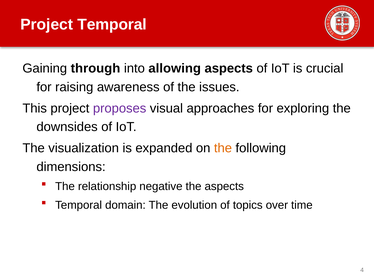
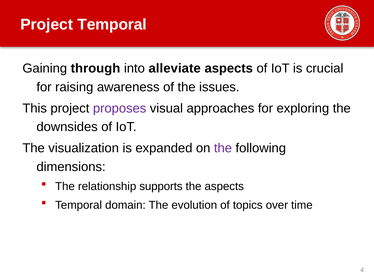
allowing: allowing -> alleviate (175, 68)
the colour: orange -> purple (223, 148)
negative: negative -> supports (161, 187)
